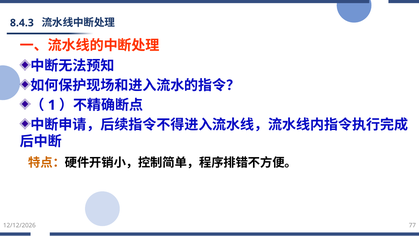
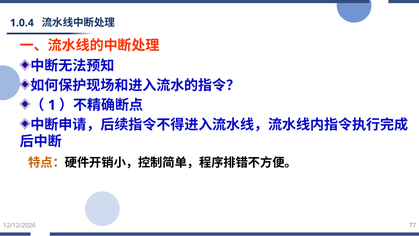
8.4.3: 8.4.3 -> 1.0.4 (22, 23)
